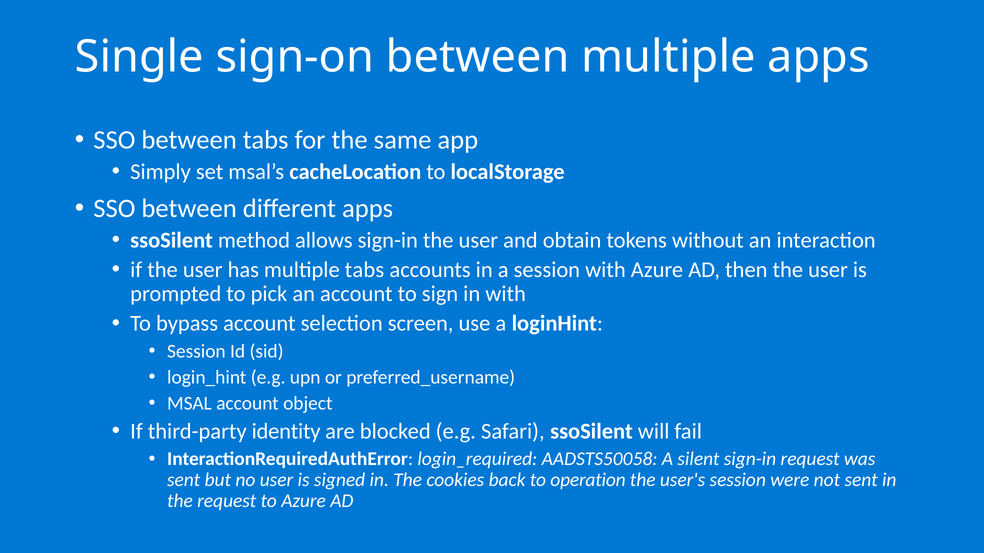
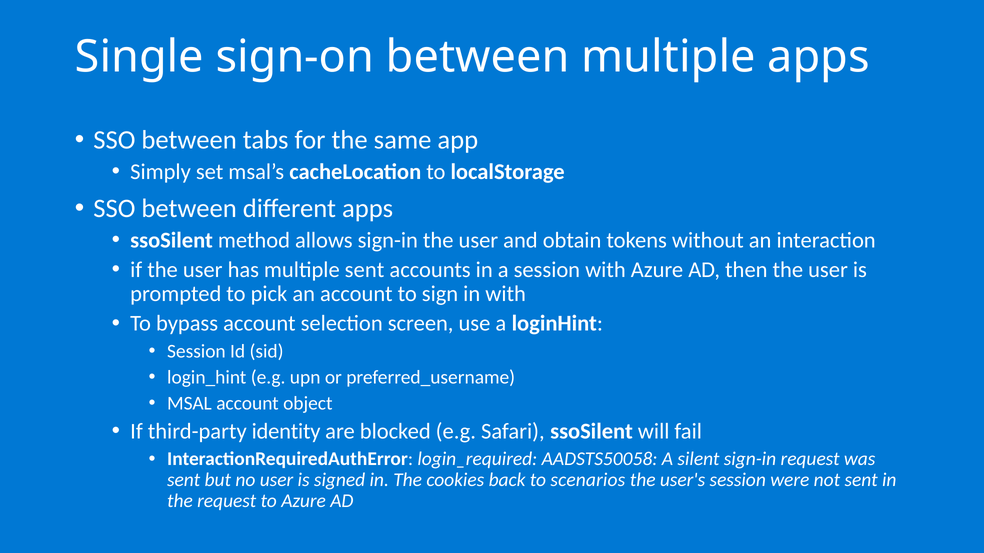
multiple tabs: tabs -> sent (365, 270)
operation: operation -> scenarios (588, 480)
